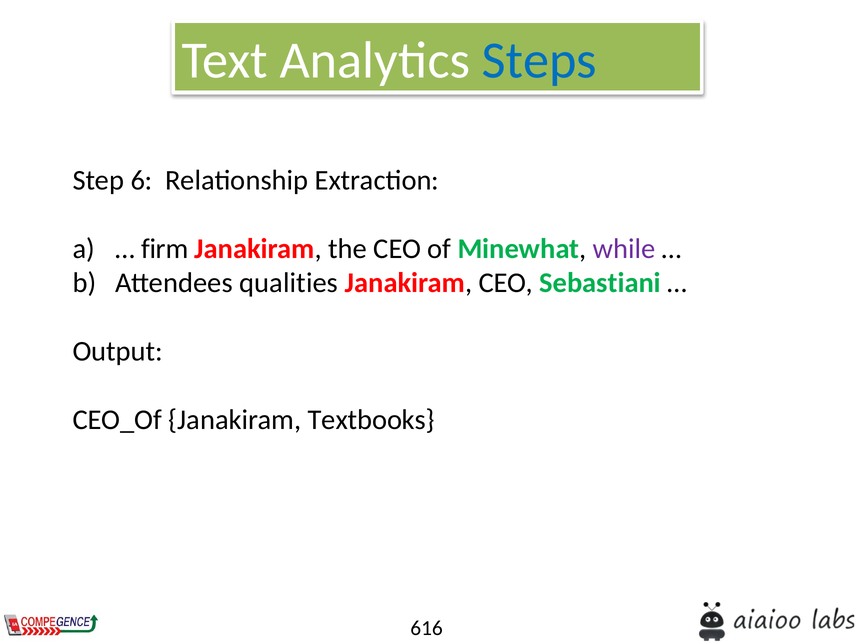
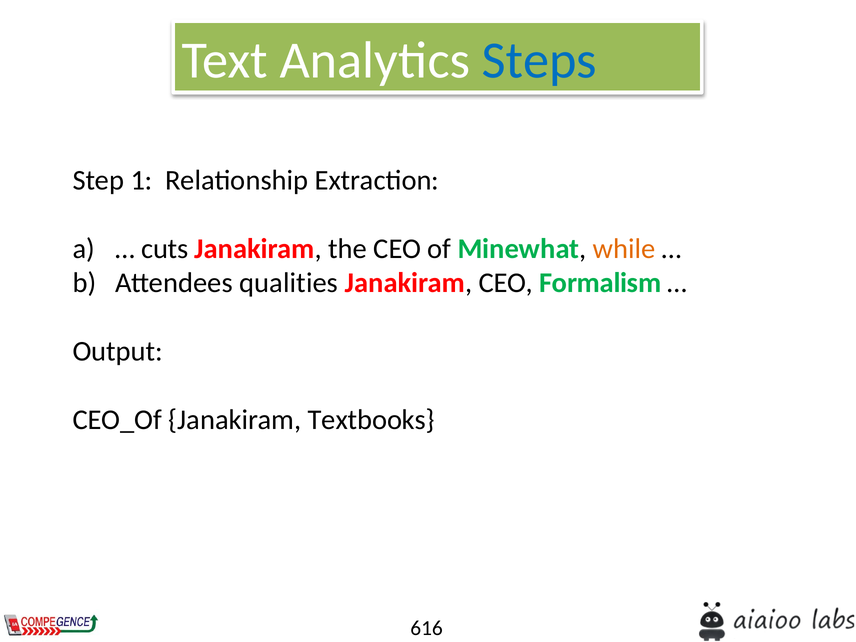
6: 6 -> 1 (142, 180)
firm: firm -> cuts (165, 249)
while colour: purple -> orange (624, 249)
Sebastiani: Sebastiani -> Formalism (600, 283)
